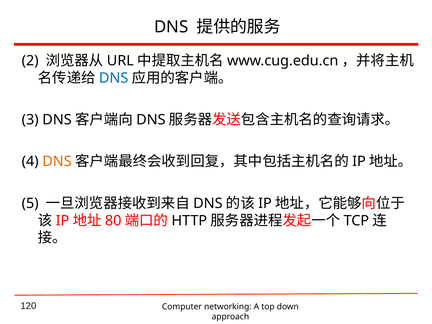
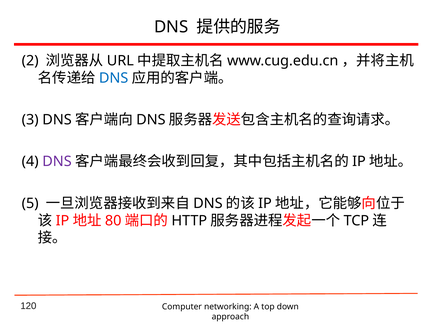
DNS colour: orange -> purple (57, 162)
